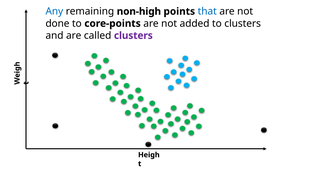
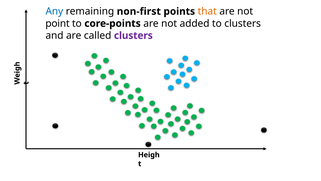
non-high: non-high -> non-first (139, 11)
that colour: blue -> orange (207, 11)
done: done -> point (58, 23)
